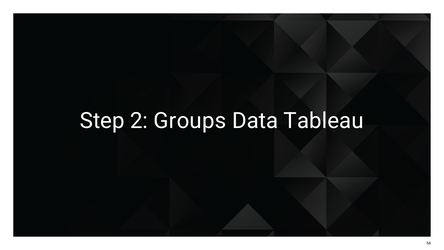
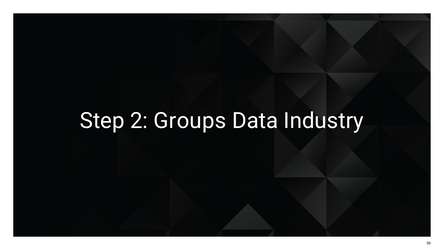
Tableau: Tableau -> Industry (324, 121)
